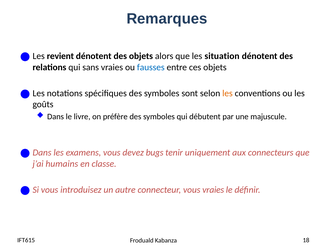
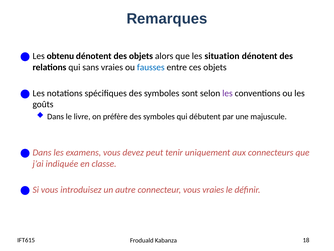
revient: revient -> obtenu (60, 56)
les colour: orange -> purple (227, 93)
bugs: bugs -> peut (155, 152)
humains: humains -> indiquée (62, 163)
